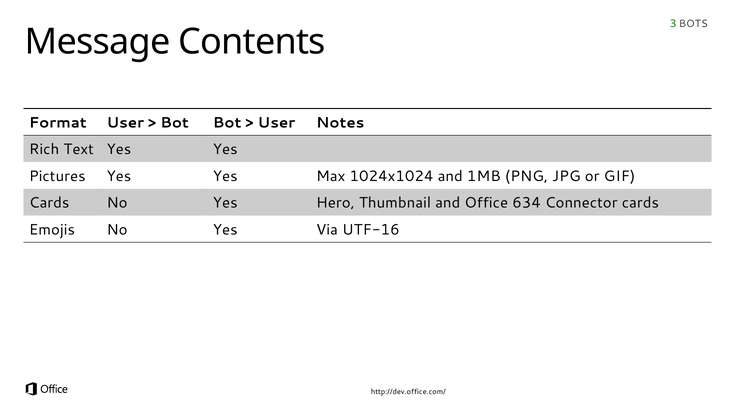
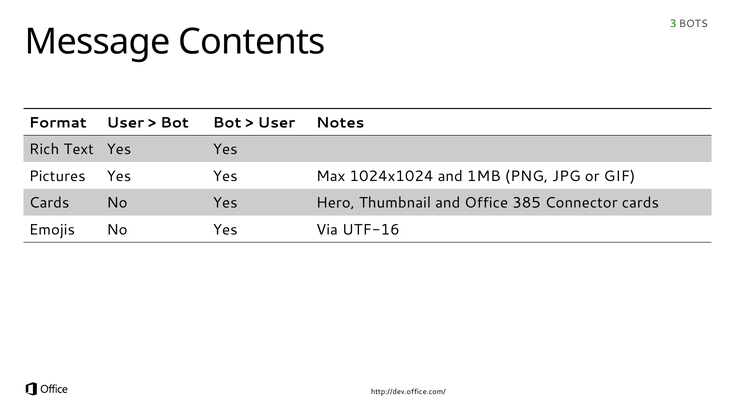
634: 634 -> 385 (527, 203)
